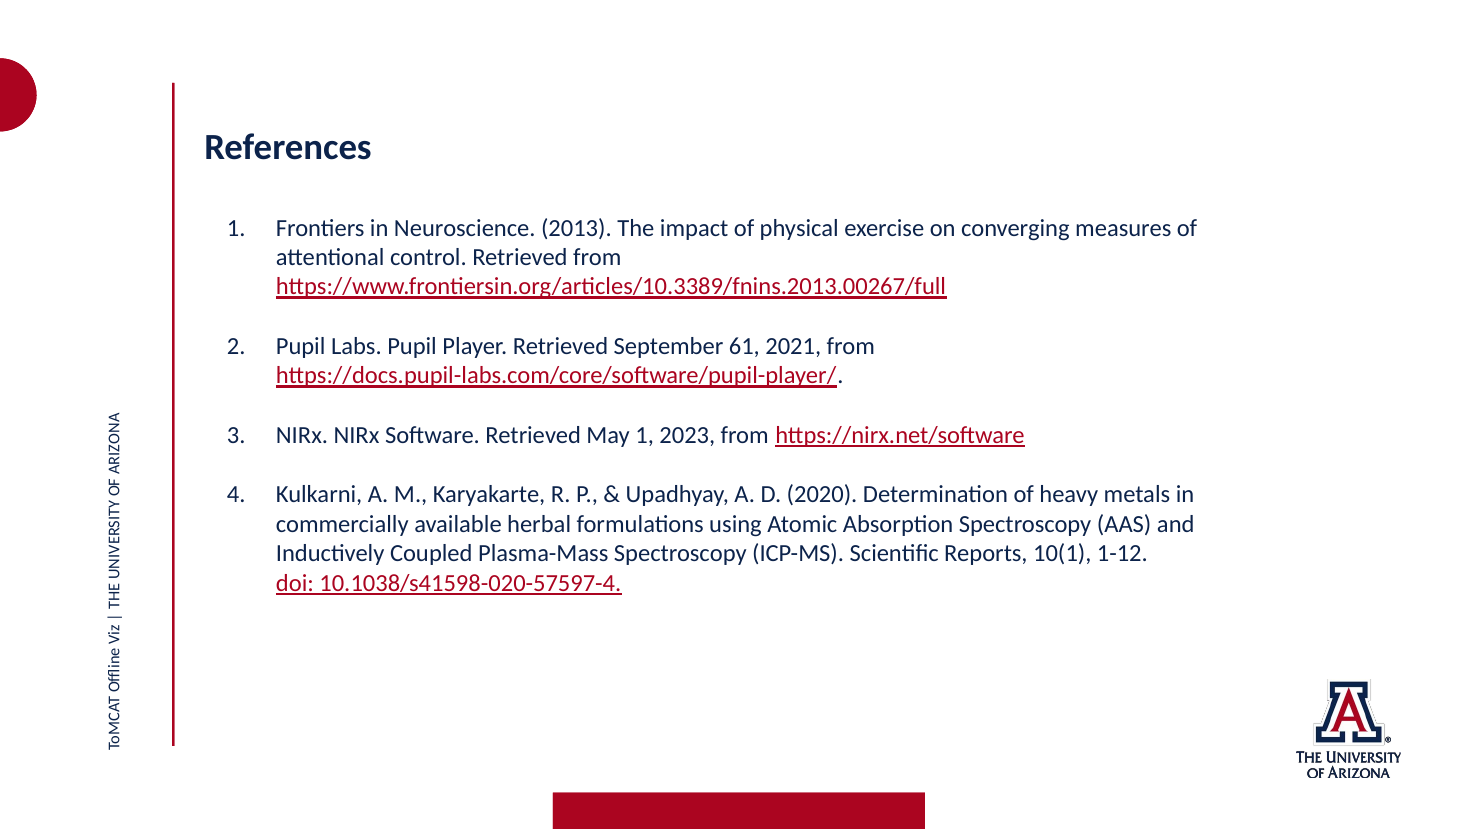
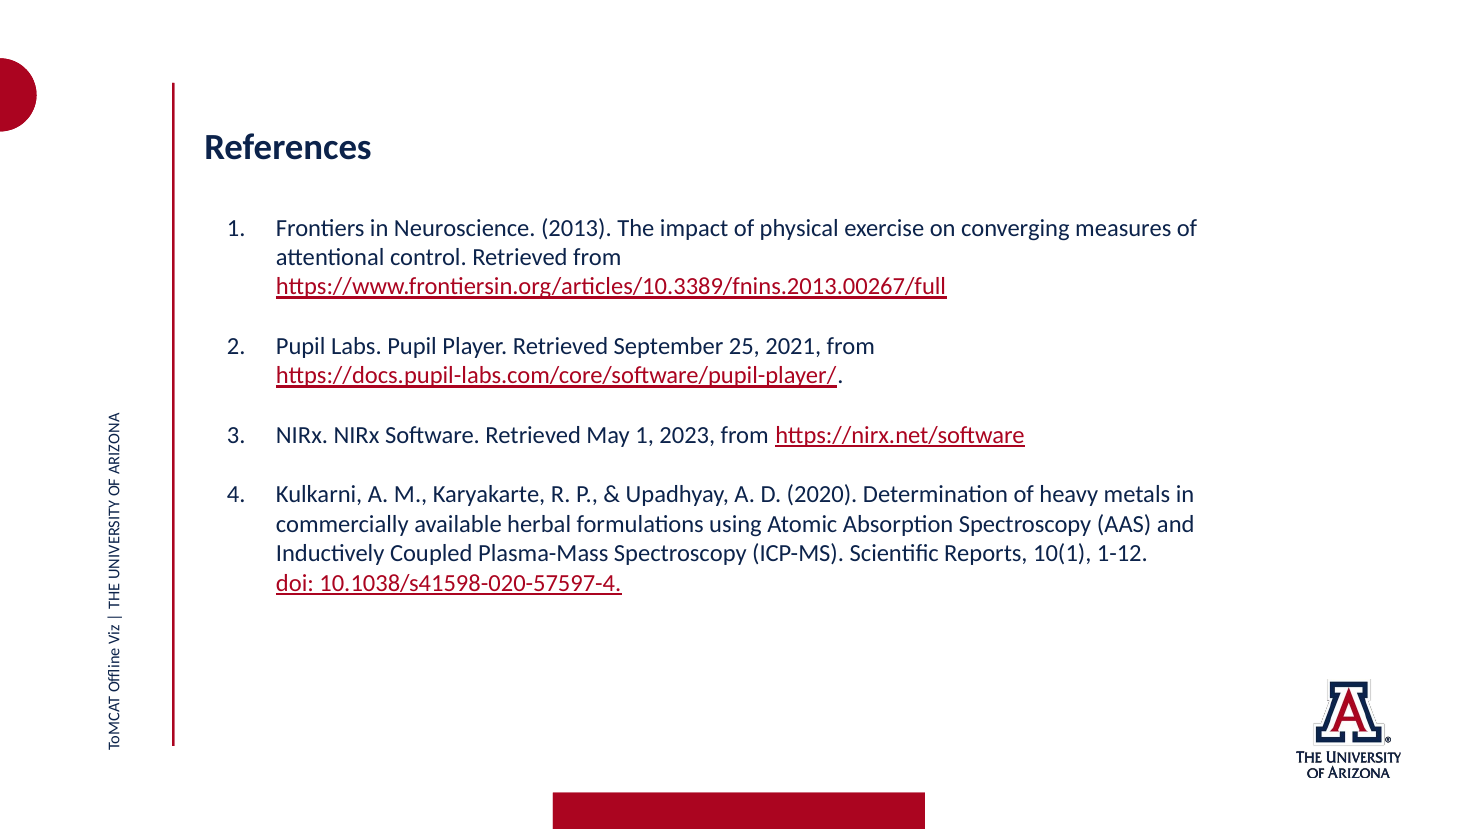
61: 61 -> 25 (744, 346)
